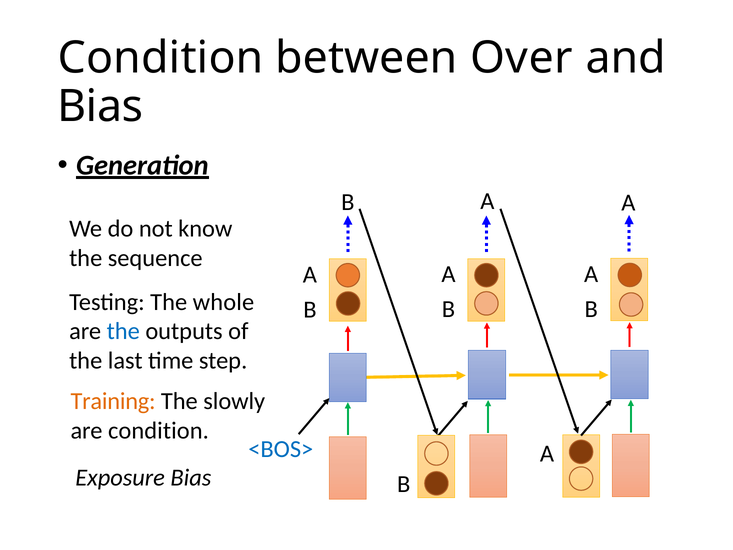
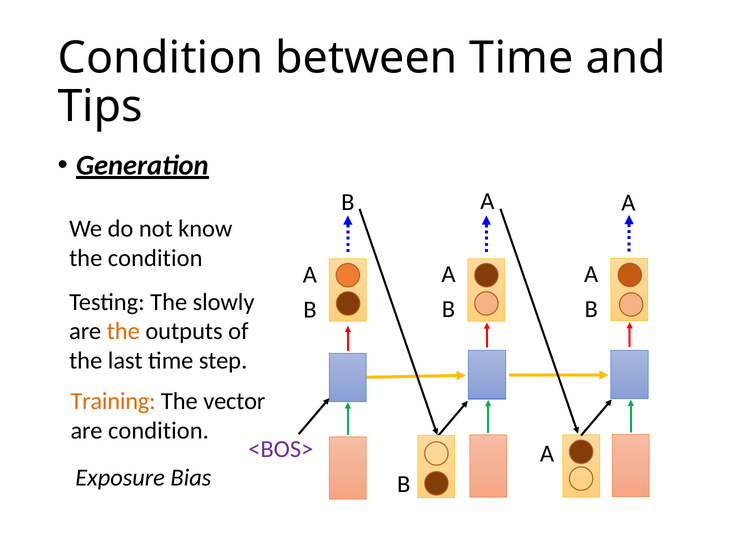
between Over: Over -> Time (522, 58)
Bias: Bias -> Tips (100, 106)
the sequence: sequence -> condition (155, 258)
whole: whole -> slowly (224, 302)
the colour: blue -> orange (123, 331)
slowly: slowly -> vector (234, 401)
<BOS> colour: blue -> purple (281, 449)
